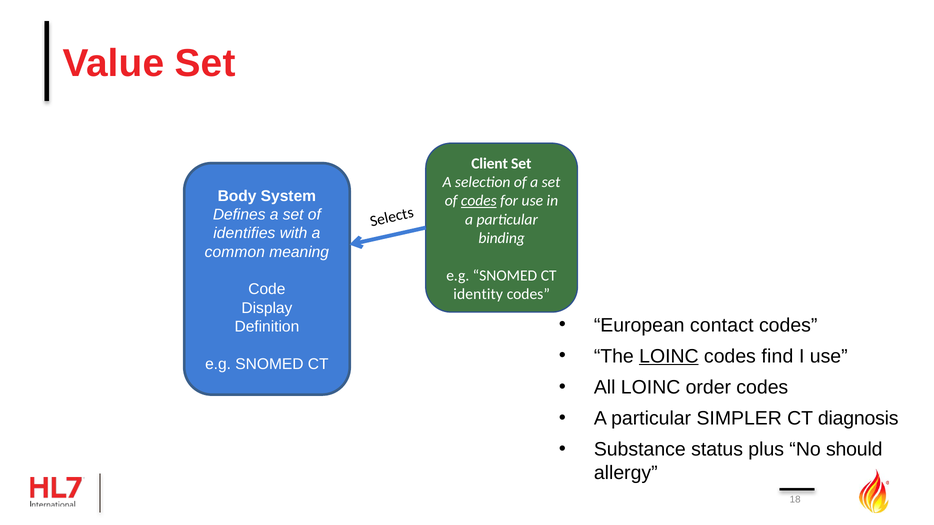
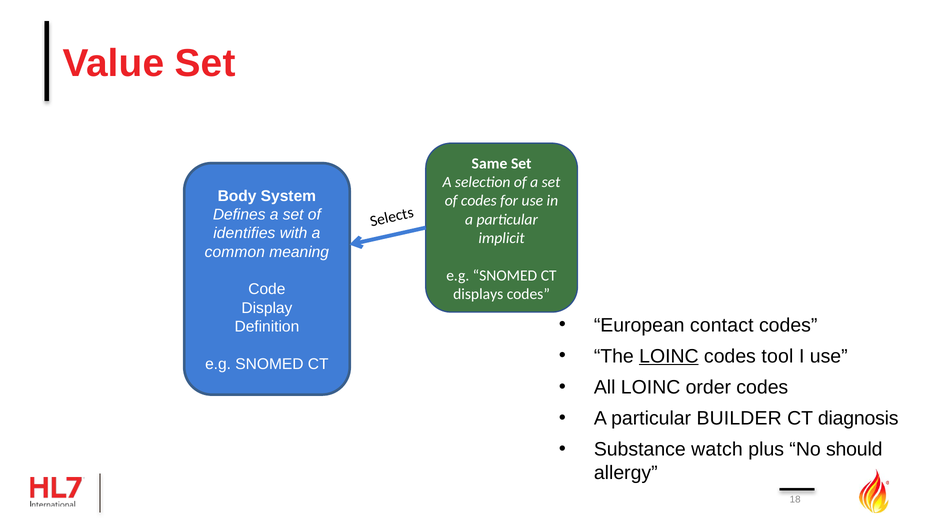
Client: Client -> Same (489, 164)
codes underline: present -> none (479, 201)
binding: binding -> implicit (502, 238)
identity: identity -> displays (478, 294)
find: find -> tool (777, 356)
SIMPLER: SIMPLER -> BUILDER (739, 419)
status: status -> watch (717, 450)
